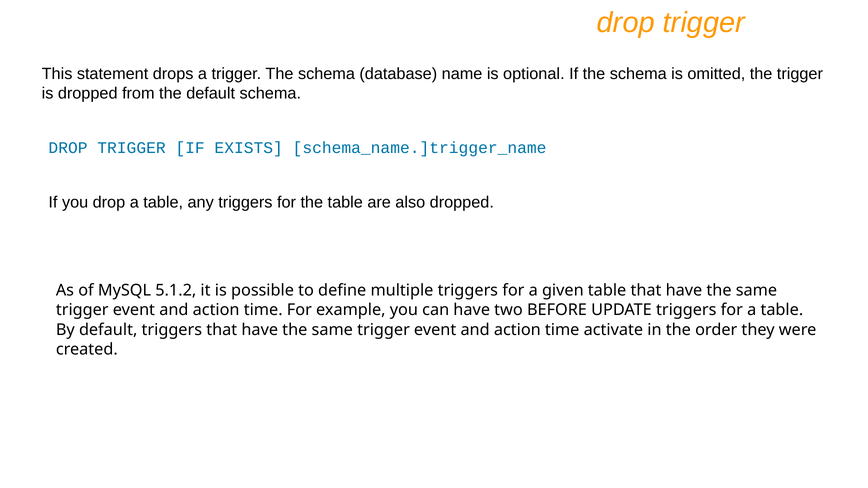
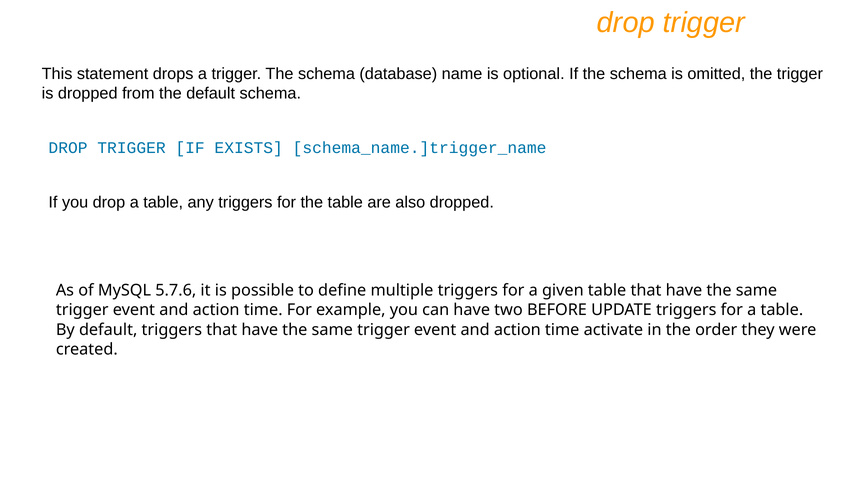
5.1.2: 5.1.2 -> 5.7.6 (176, 291)
